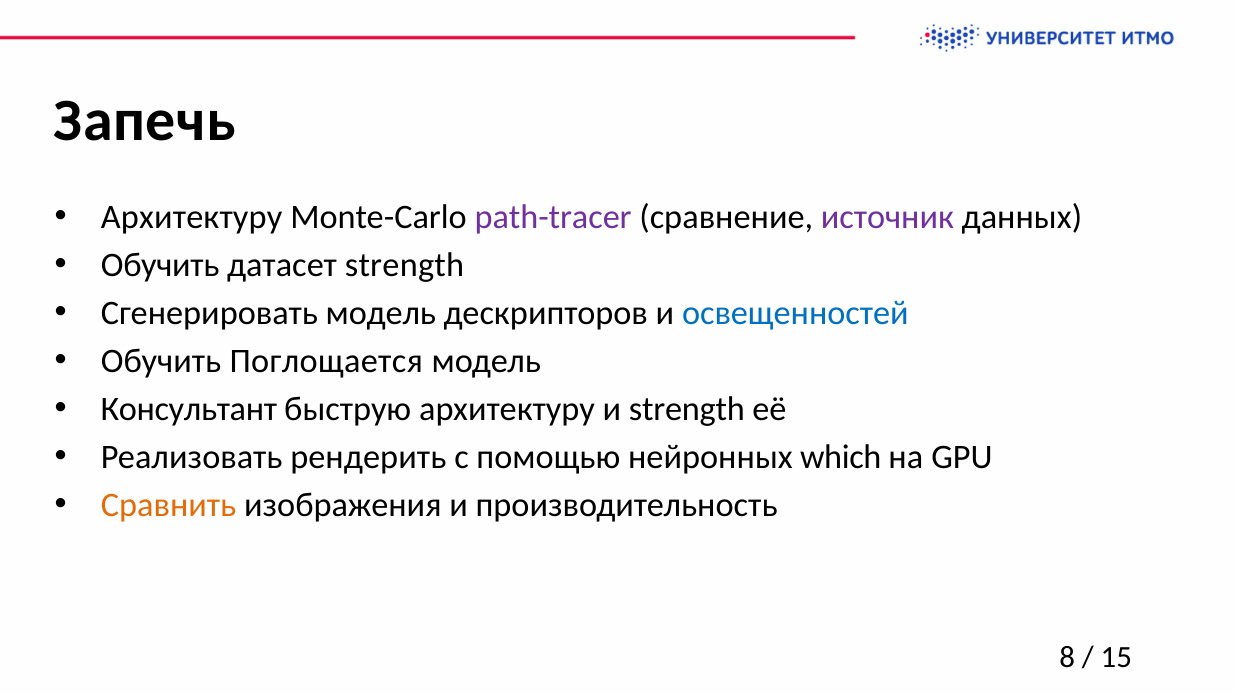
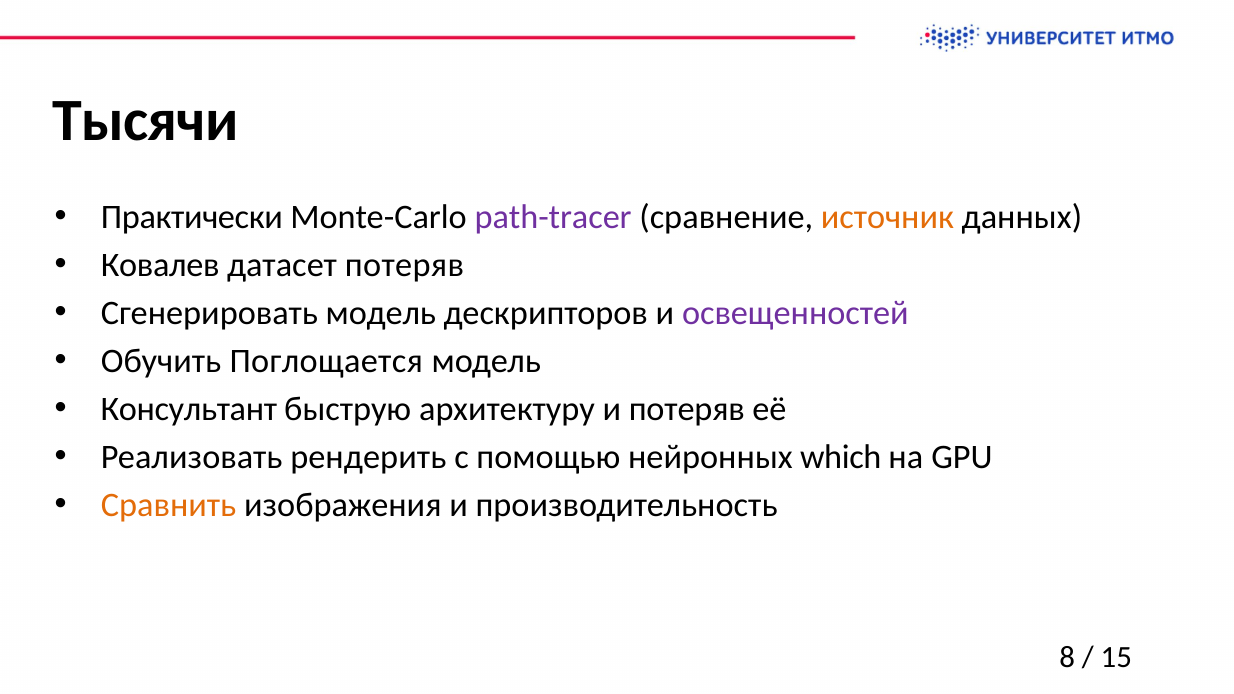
Запечь: Запечь -> Тысячи (146, 121)
Архитектуру: Архитектуру -> Практически (192, 217)
источник colour: purple -> orange (887, 217)
Обучить: Обучить -> Ковалев (160, 265)
датасет strength: strength -> потеряв (404, 265)
освещенностей colour: blue -> purple (795, 313)
и strength: strength -> потеряв (687, 409)
